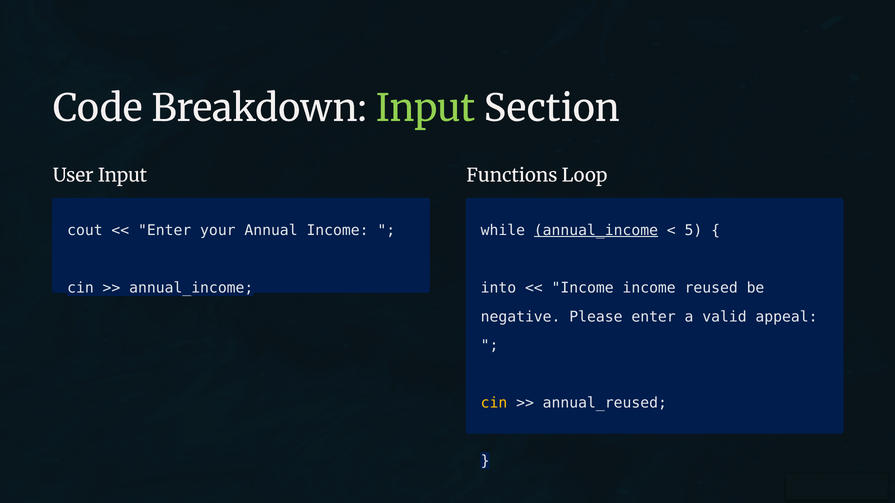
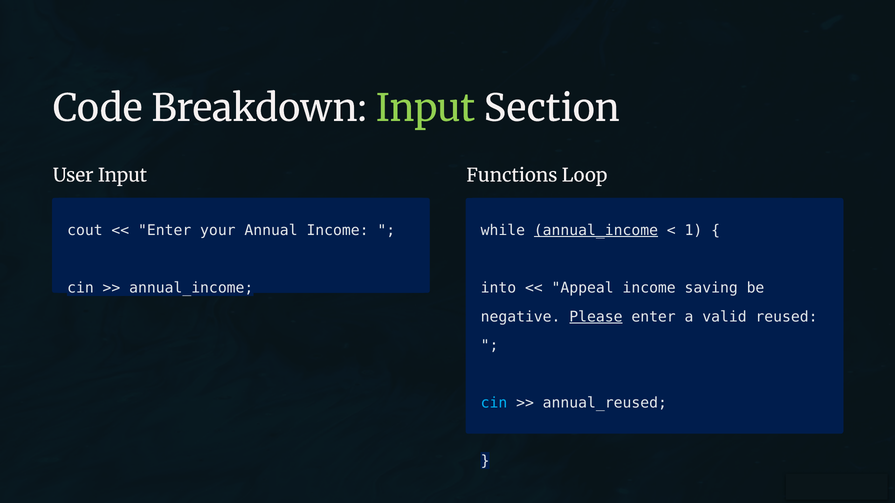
5: 5 -> 1 (693, 230)
Income: Income -> Appeal (583, 288)
reused: reused -> saving (711, 288)
Please underline: none -> present (596, 317)
appeal: appeal -> reused (787, 317)
cin colour: yellow -> light blue (494, 403)
